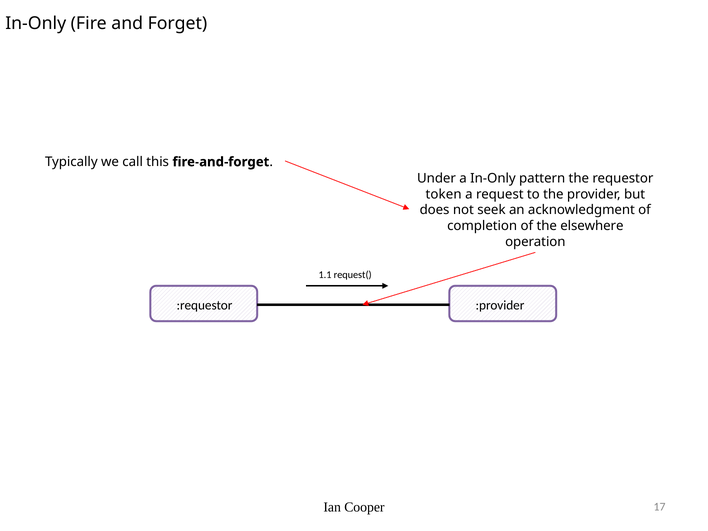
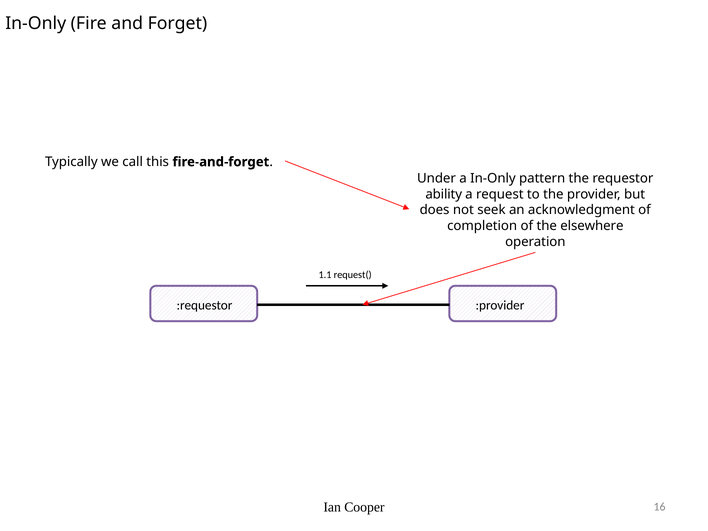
token: token -> ability (444, 194)
17: 17 -> 16 (660, 507)
